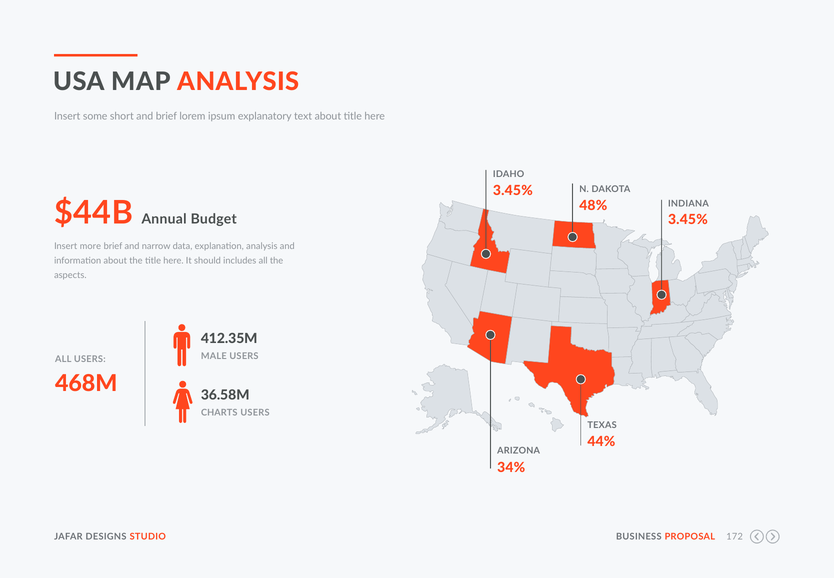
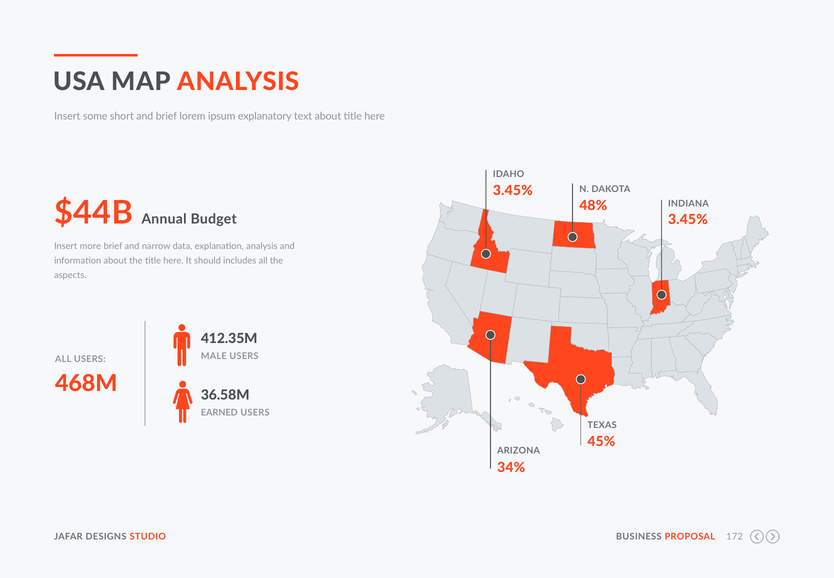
CHARTS: CHARTS -> EARNED (219, 412)
44%: 44% -> 45% (601, 441)
